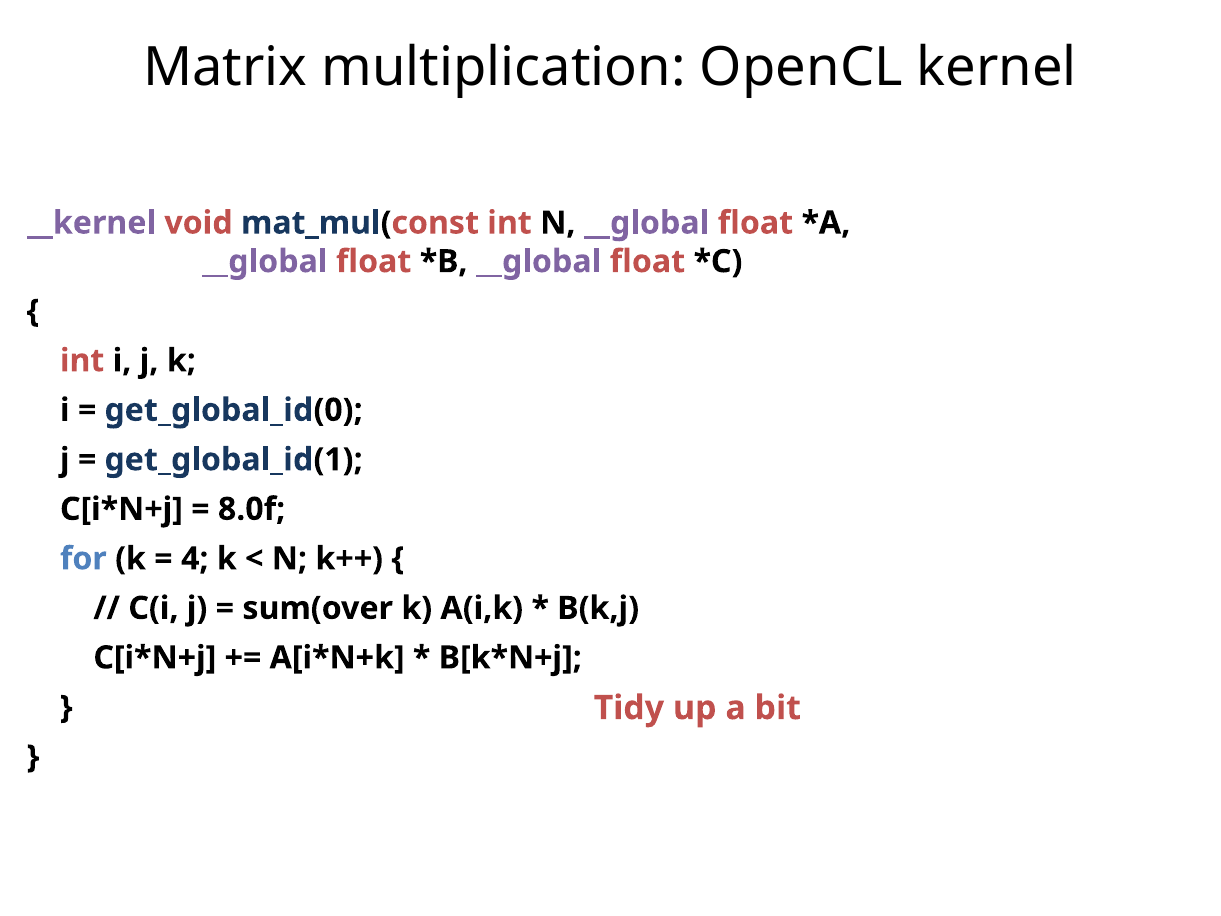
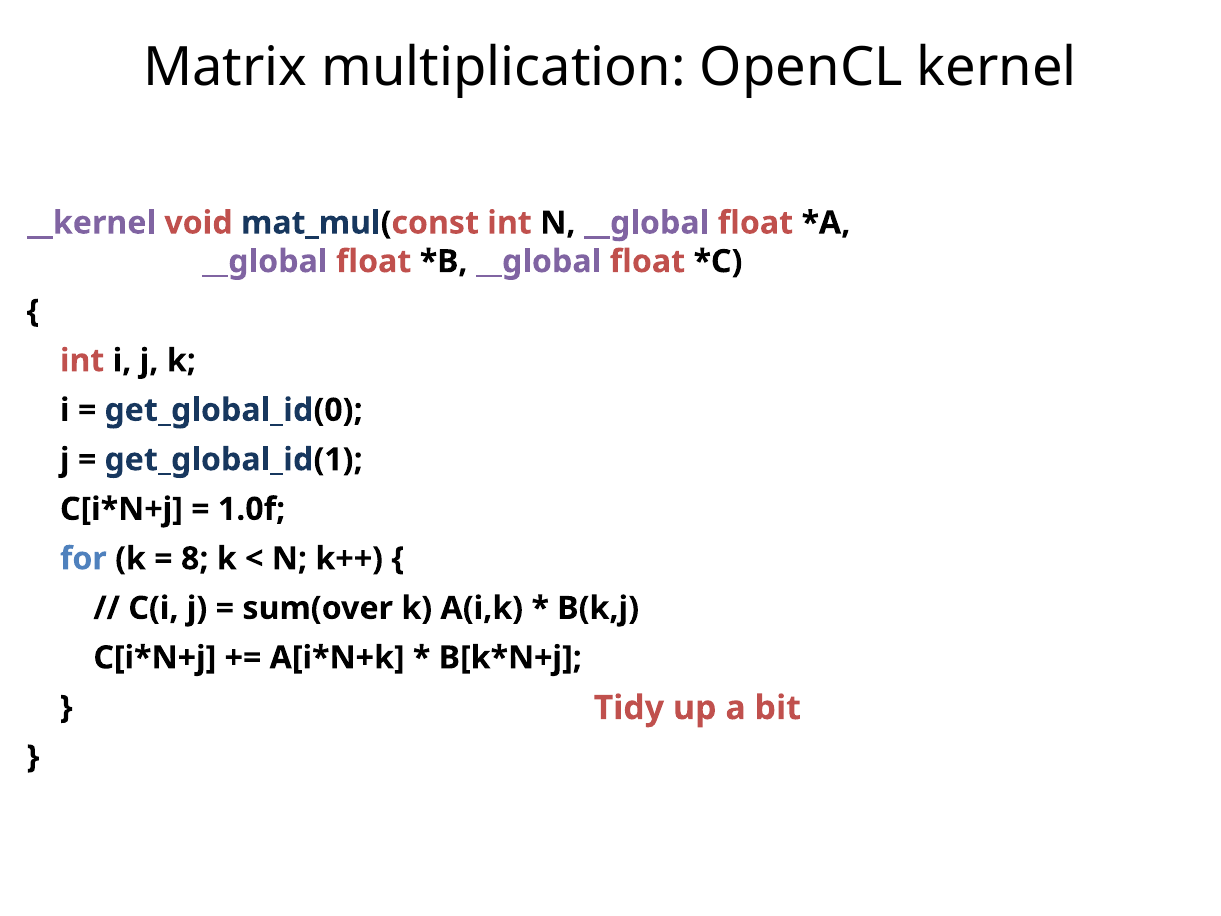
8.0f: 8.0f -> 1.0f (252, 509)
4: 4 -> 8 (195, 559)
